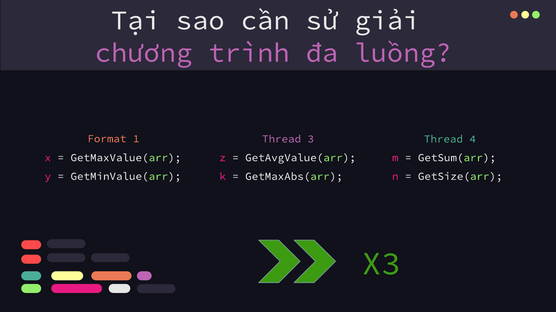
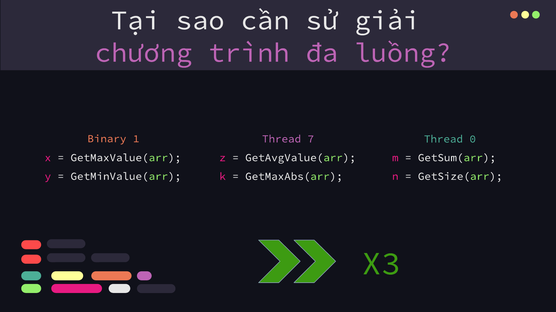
Format: Format -> Binary (107, 139)
3: 3 -> 7 (311, 139)
4: 4 -> 0 (473, 139)
